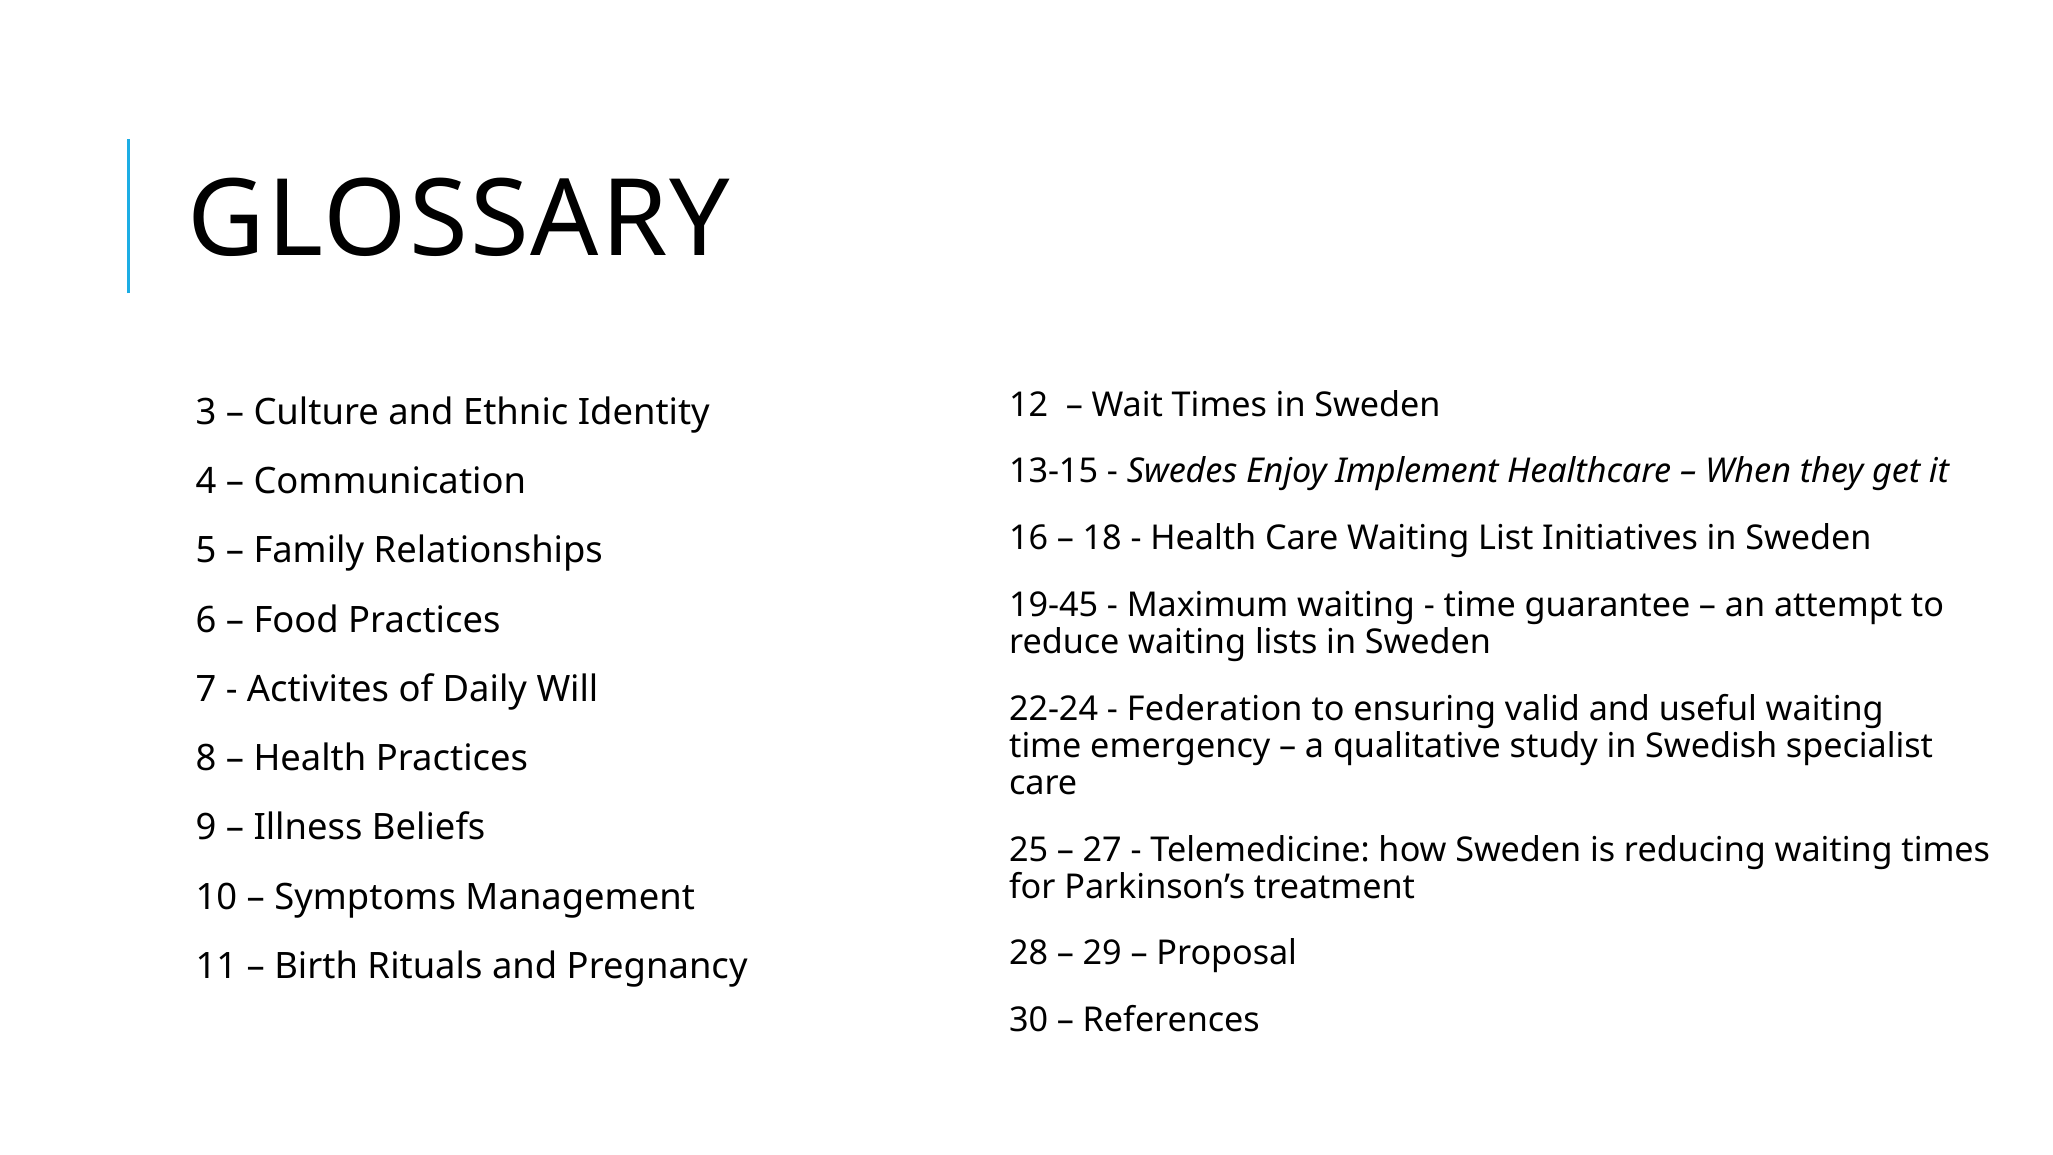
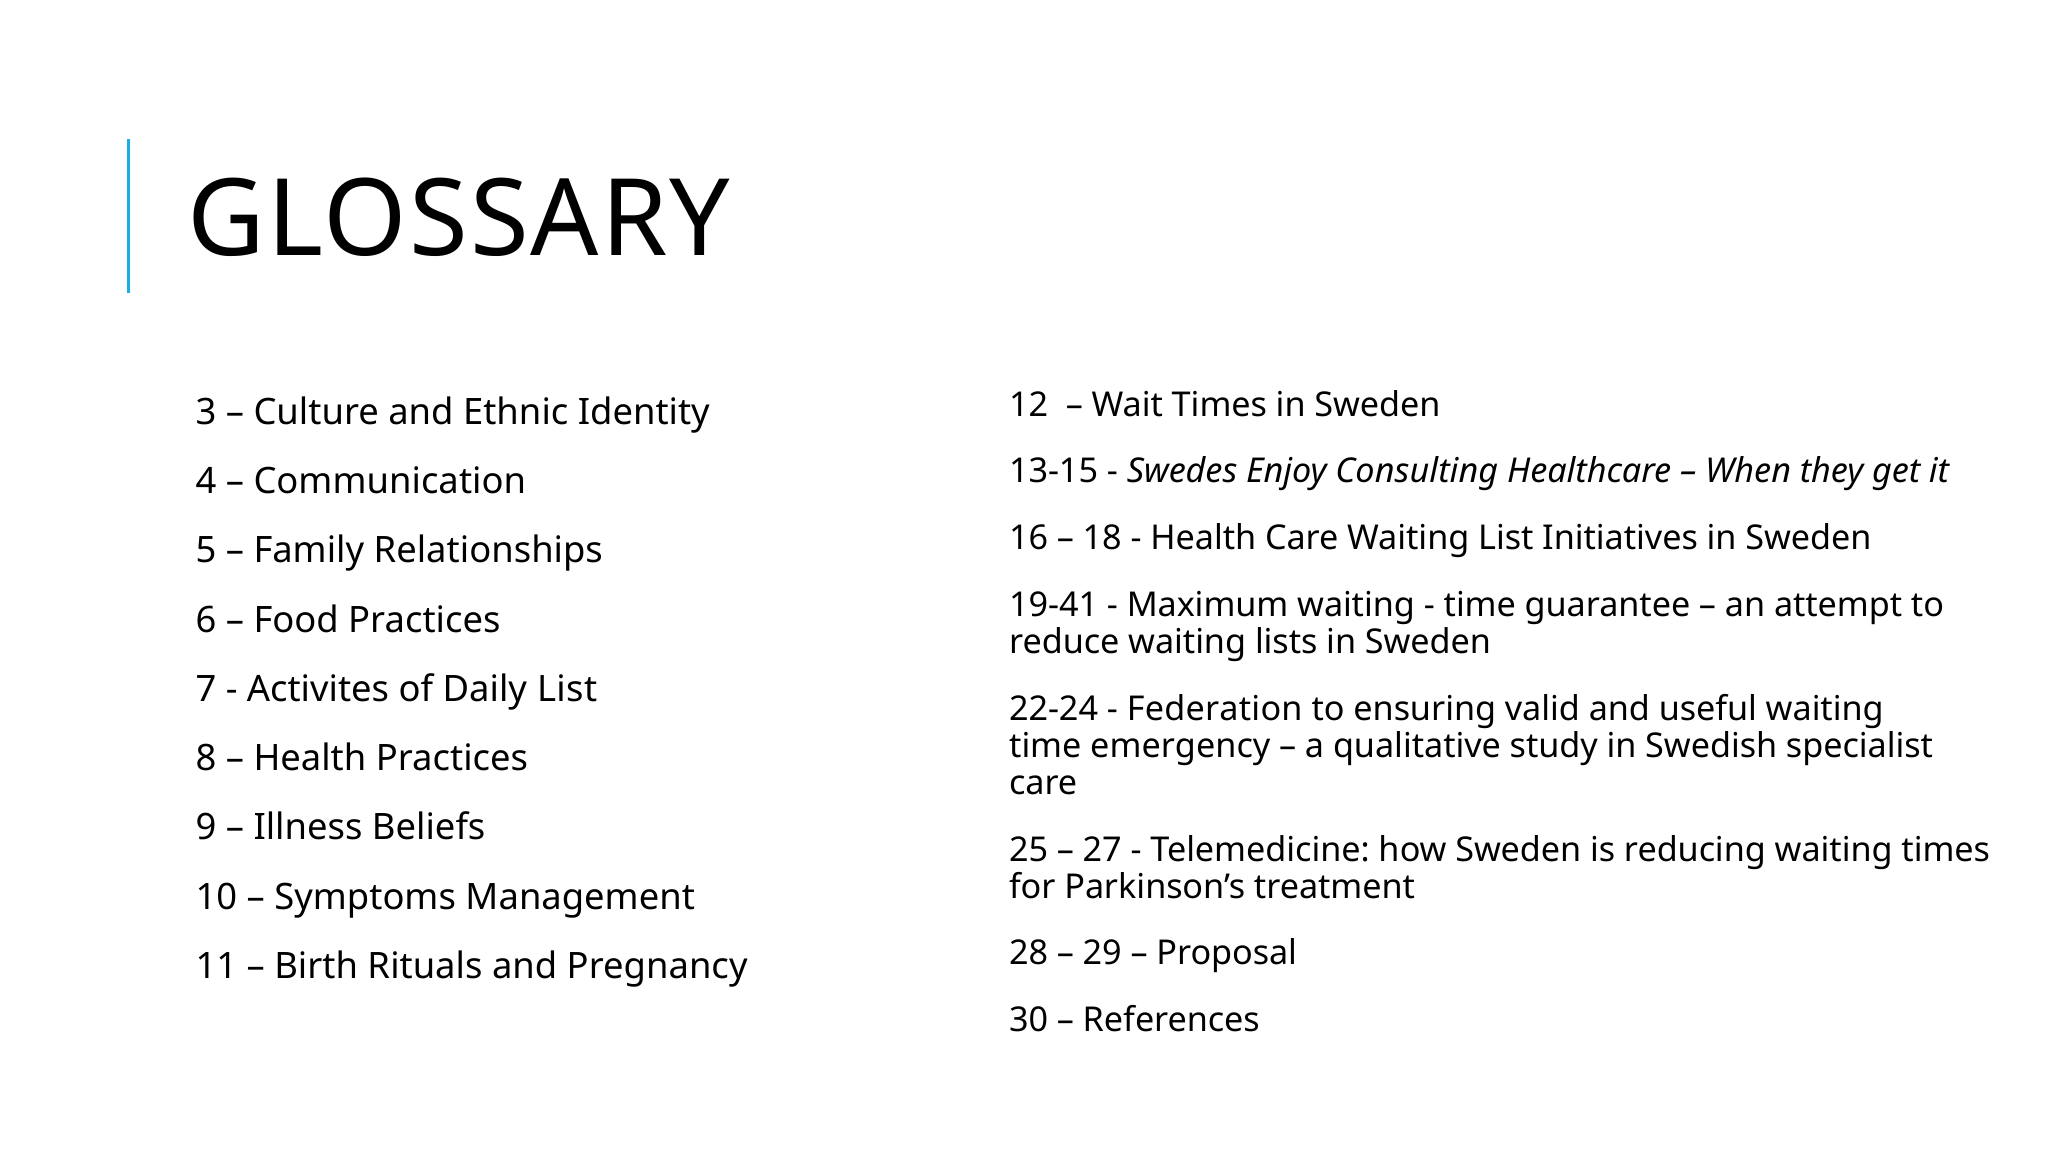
Implement: Implement -> Consulting (1417, 472)
19-45: 19-45 -> 19-41 (1054, 605)
Daily Will: Will -> List (567, 689)
